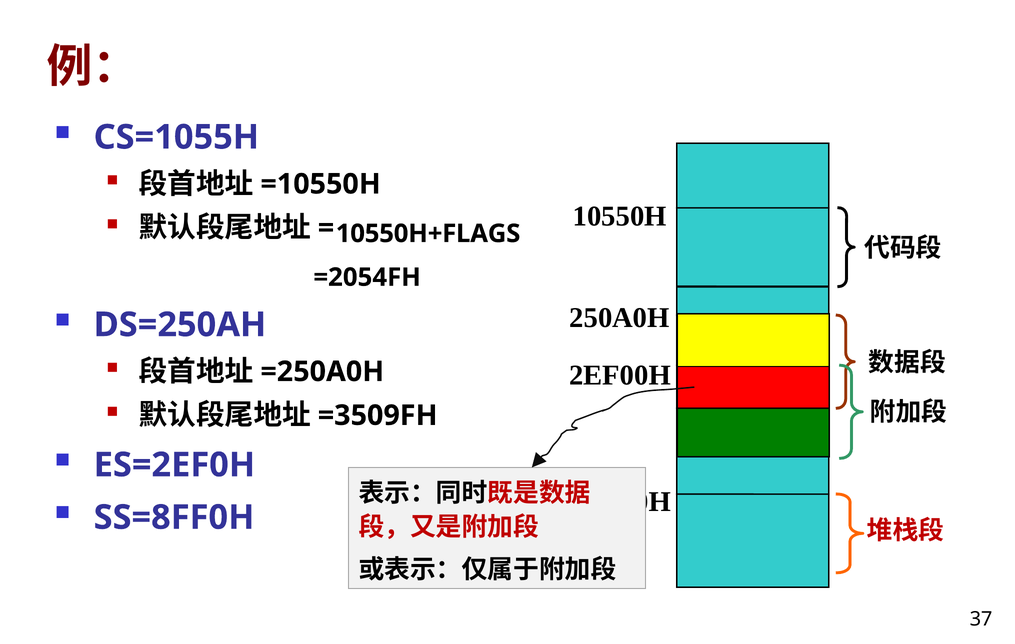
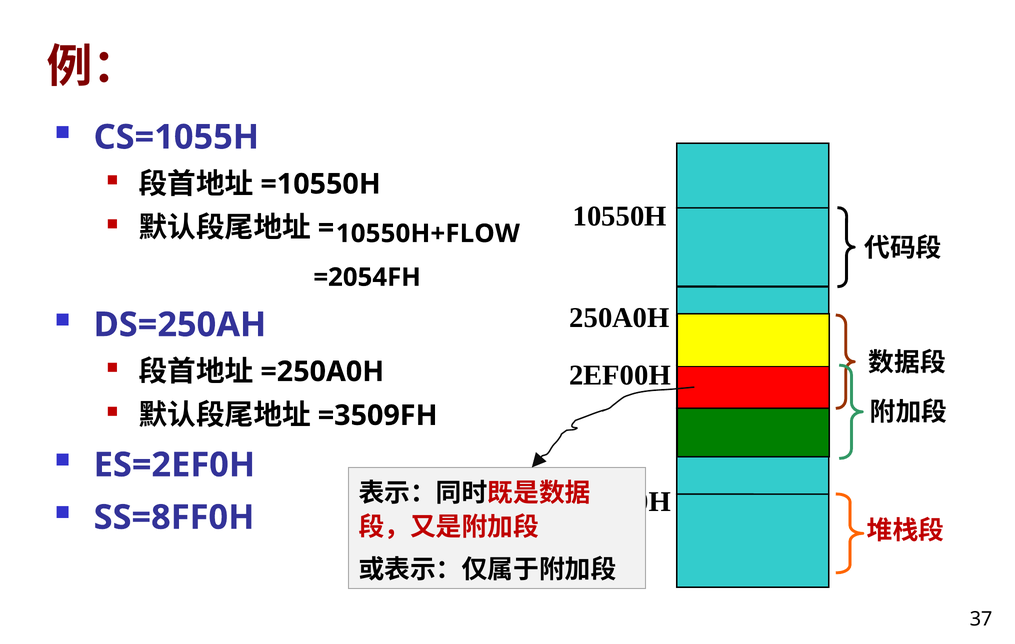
10550H+FLAGS: 10550H+FLAGS -> 10550H+FLOW (428, 234)
